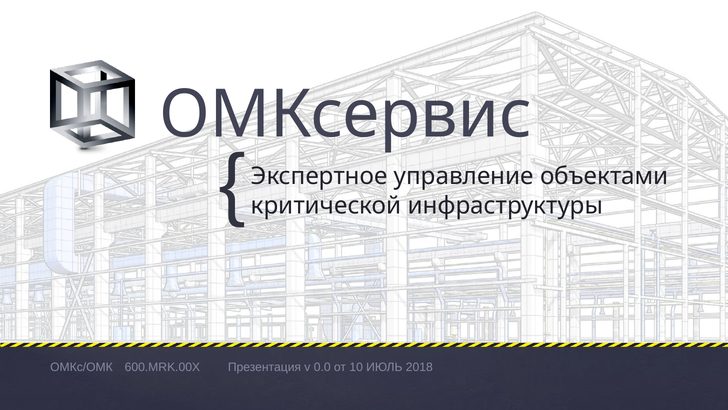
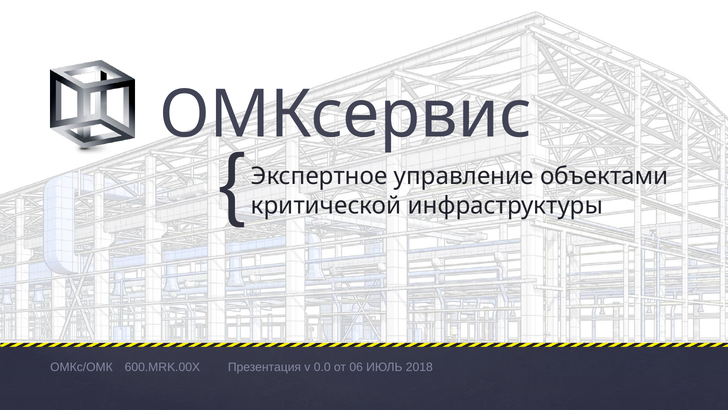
10: 10 -> 06 (356, 367)
